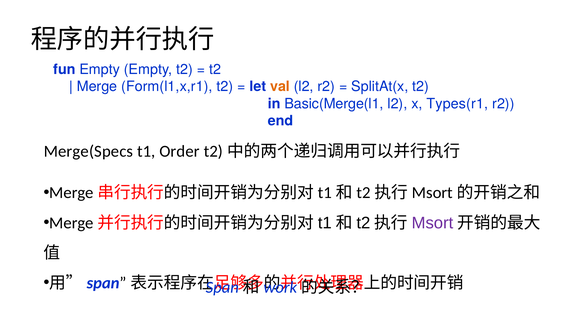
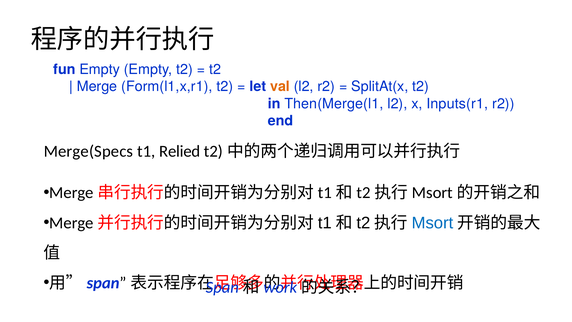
Basic(Merge(l1: Basic(Merge(l1 -> Then(Merge(l1 (334, 104)
Types(r1: Types(r1 -> Inputs(r1 (457, 104)
Order: Order -> Relied (180, 151)
Msort colour: purple -> blue (432, 223)
